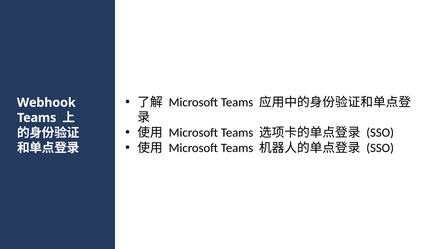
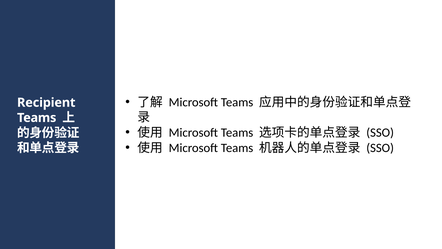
Webhook: Webhook -> Recipient (46, 102)
